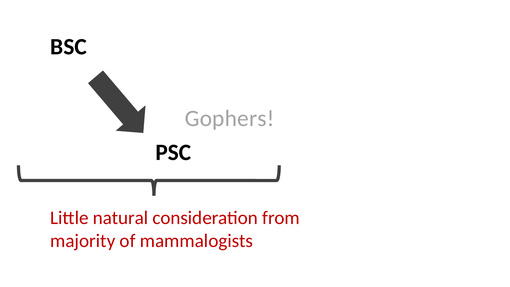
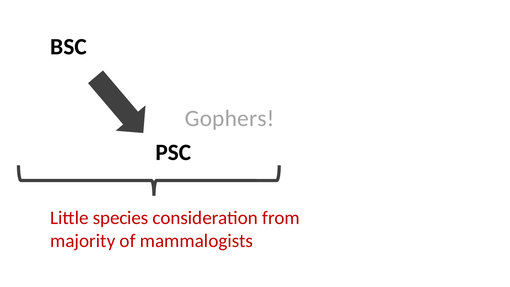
natural: natural -> species (121, 218)
